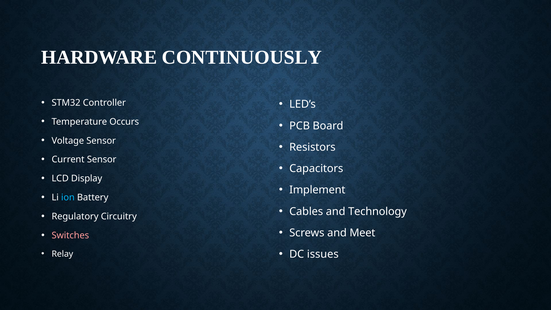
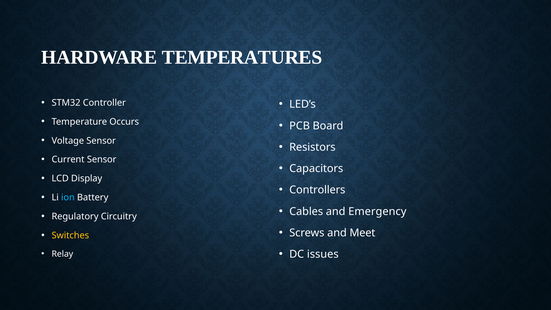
CONTINUOUSLY: CONTINUOUSLY -> TEMPERATURES (242, 57)
Implement: Implement -> Controllers (317, 190)
Technology: Technology -> Emergency (377, 211)
Switches colour: pink -> yellow (70, 235)
